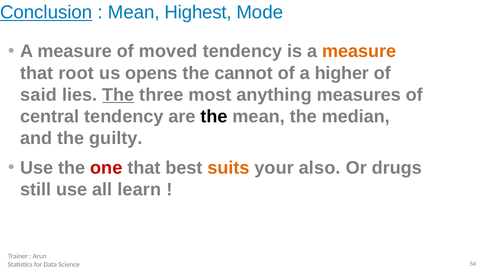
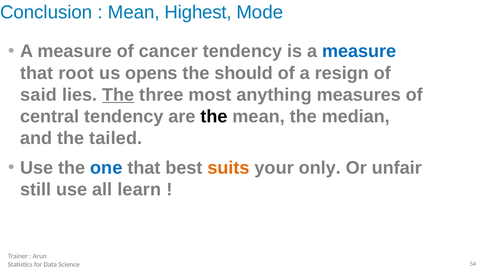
Conclusion underline: present -> none (46, 12)
moved: moved -> cancer (168, 51)
measure colour: orange -> blue (359, 51)
cannot: cannot -> should (244, 73)
higher: higher -> resign (342, 73)
guilty: guilty -> tailed (116, 138)
one colour: red -> blue (106, 168)
also: also -> only (320, 168)
drugs: drugs -> unfair (397, 168)
